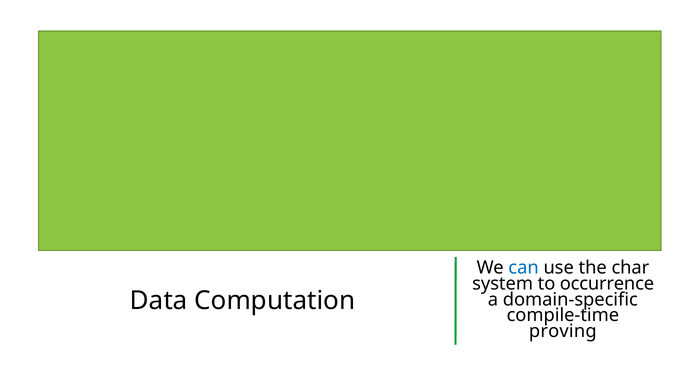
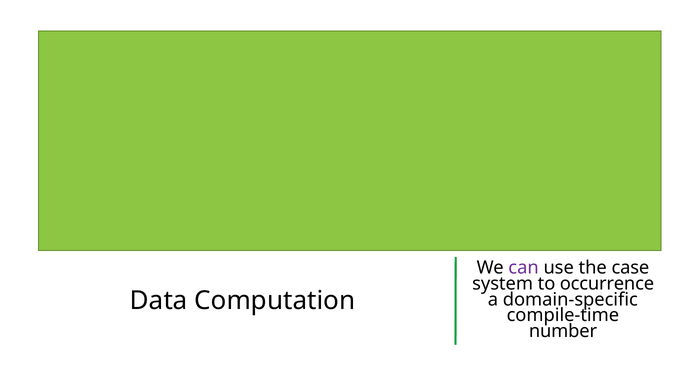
can colour: blue -> purple (524, 268)
char: char -> case (630, 268)
proving: proving -> number (563, 331)
